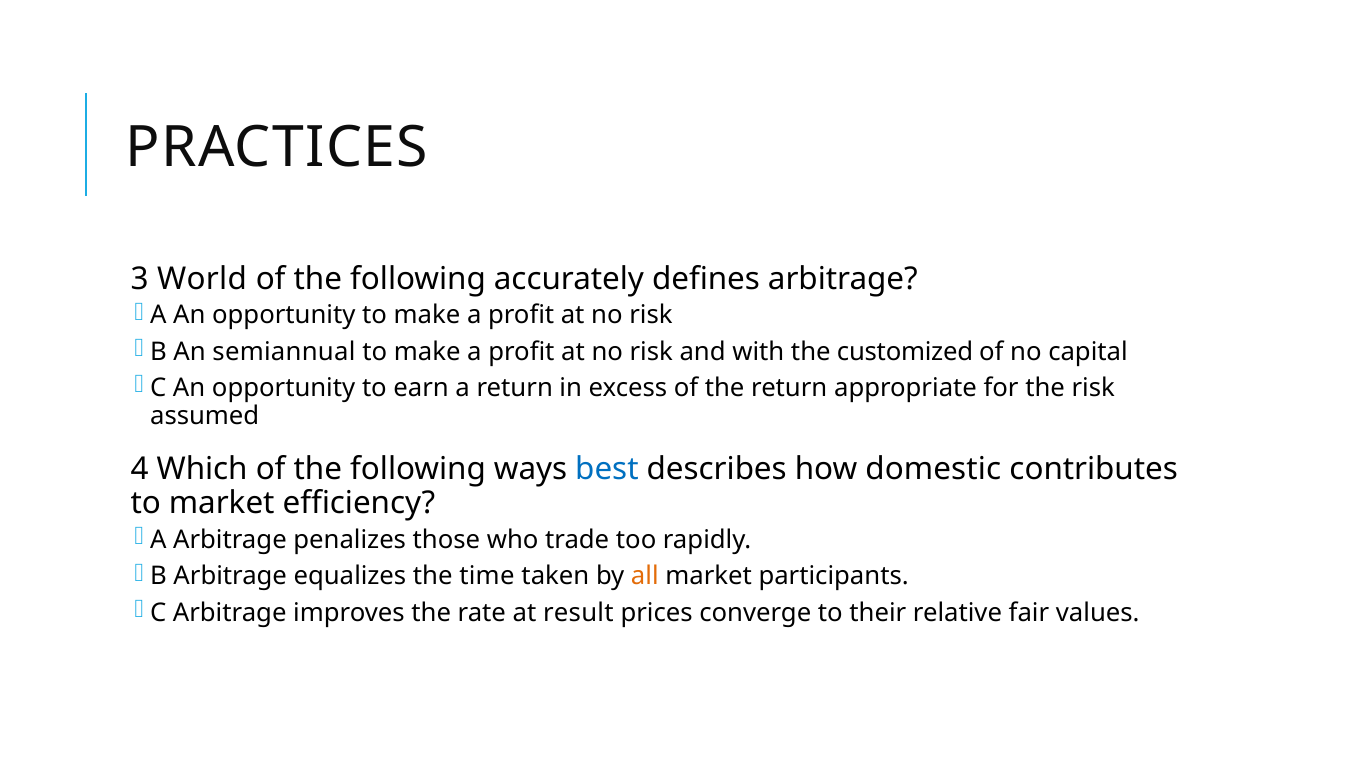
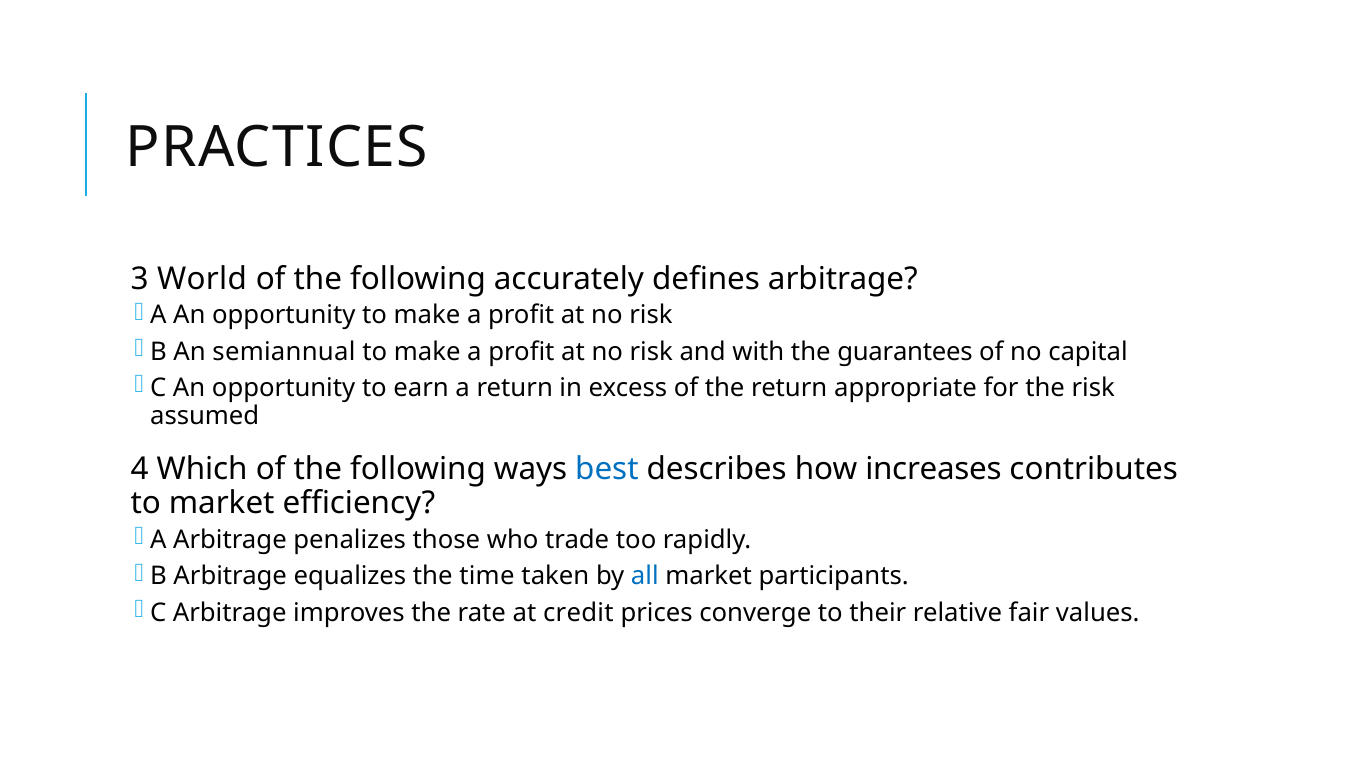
customized: customized -> guarantees (905, 352)
domestic: domestic -> increases (933, 470)
all colour: orange -> blue (645, 577)
result: result -> credit (578, 613)
